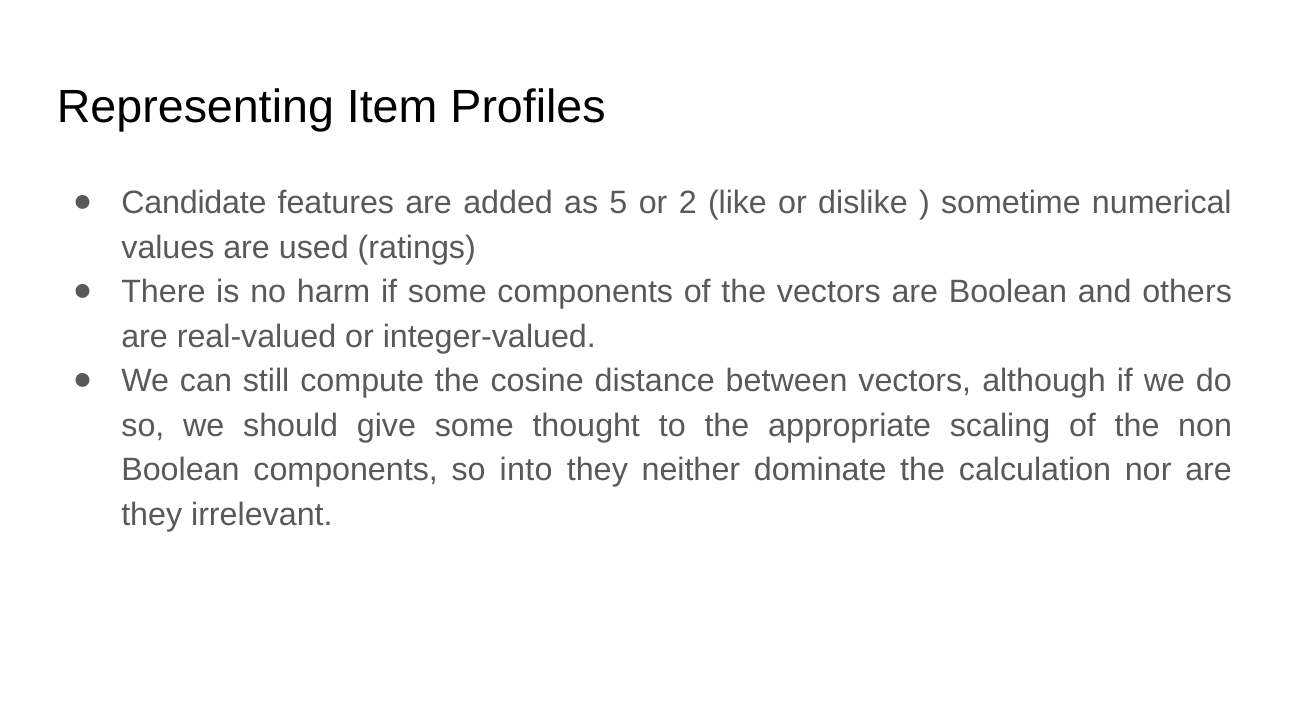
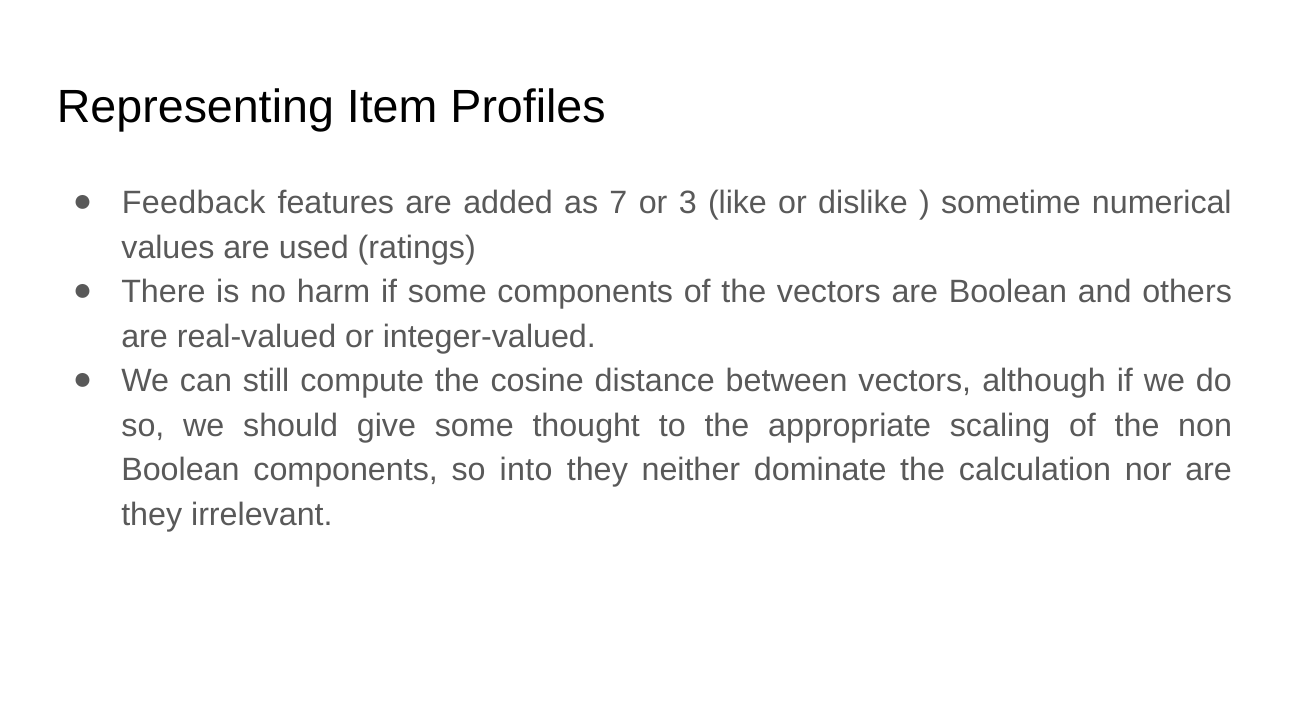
Candidate: Candidate -> Feedback (194, 203)
5: 5 -> 7 (618, 203)
2: 2 -> 3 (688, 203)
